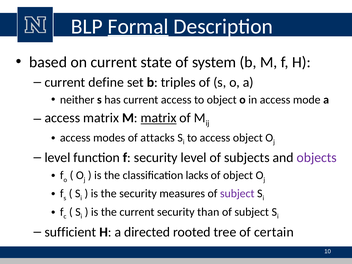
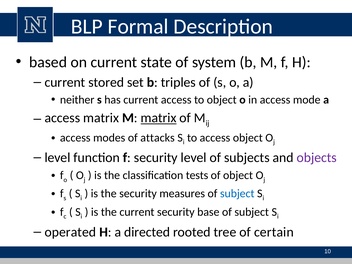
Formal underline: present -> none (138, 26)
define: define -> stored (106, 82)
lacks: lacks -> tests (197, 175)
subject colour: purple -> blue (237, 194)
than: than -> base (208, 212)
sufficient: sufficient -> operated (70, 232)
